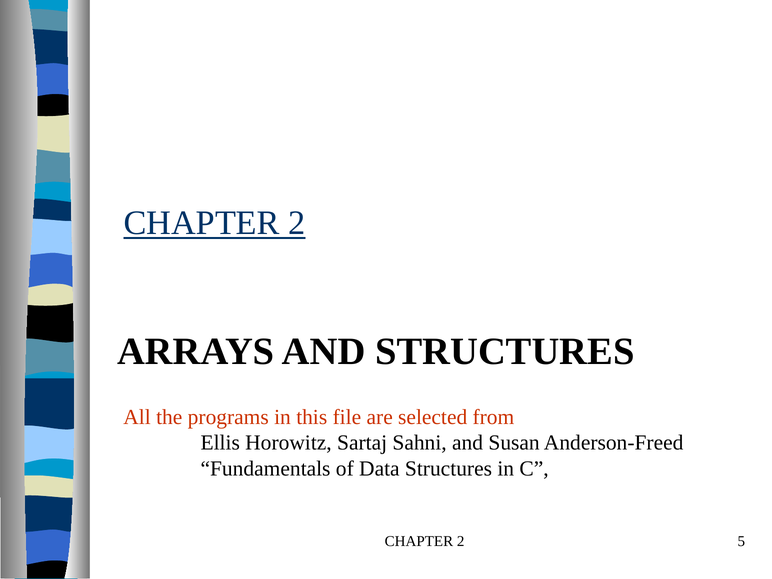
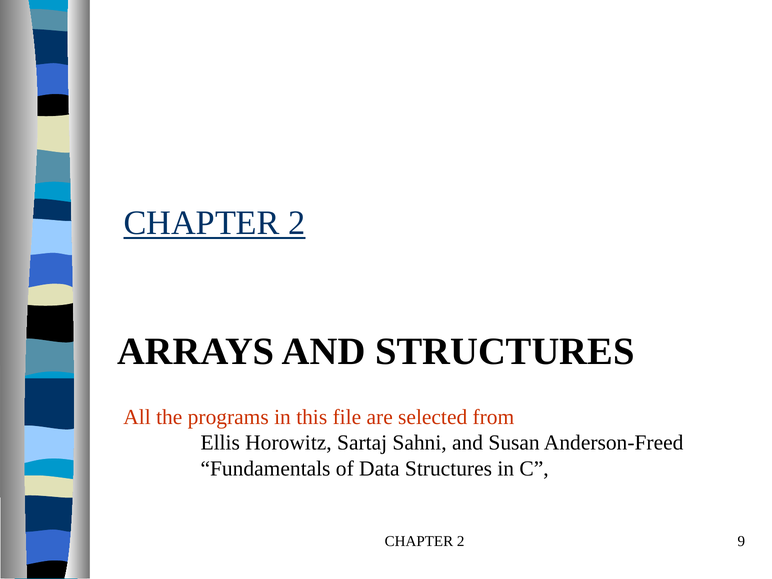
5: 5 -> 9 (741, 541)
